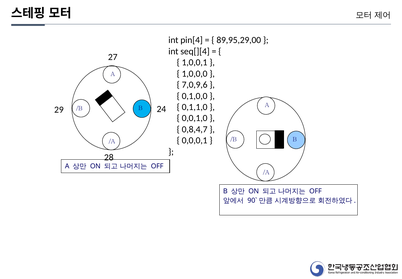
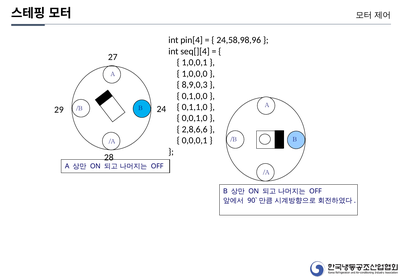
89,95,29,00: 89,95,29,00 -> 24,58,98,96 (239, 40)
7,0,9,6: 7,0,9,6 -> 8,9,0,3 (195, 85)
0,8,4,7: 0,8,4,7 -> 2,8,6,6 (195, 129)
